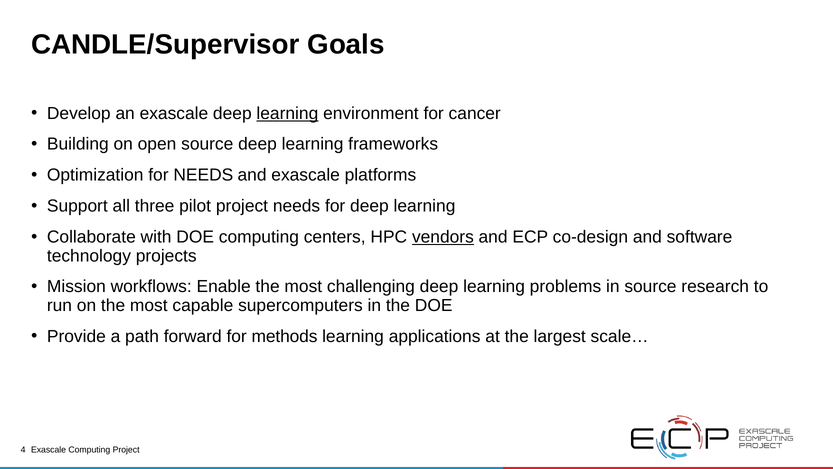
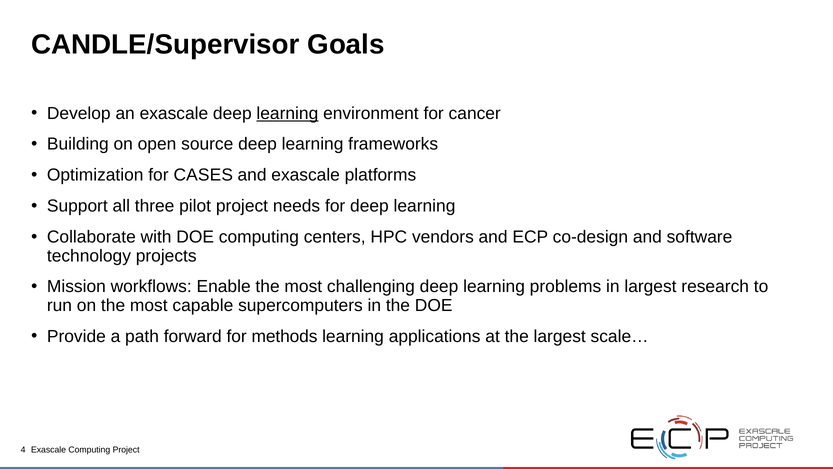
for NEEDS: NEEDS -> CASES (203, 175)
vendors underline: present -> none (443, 237)
in source: source -> largest (650, 286)
